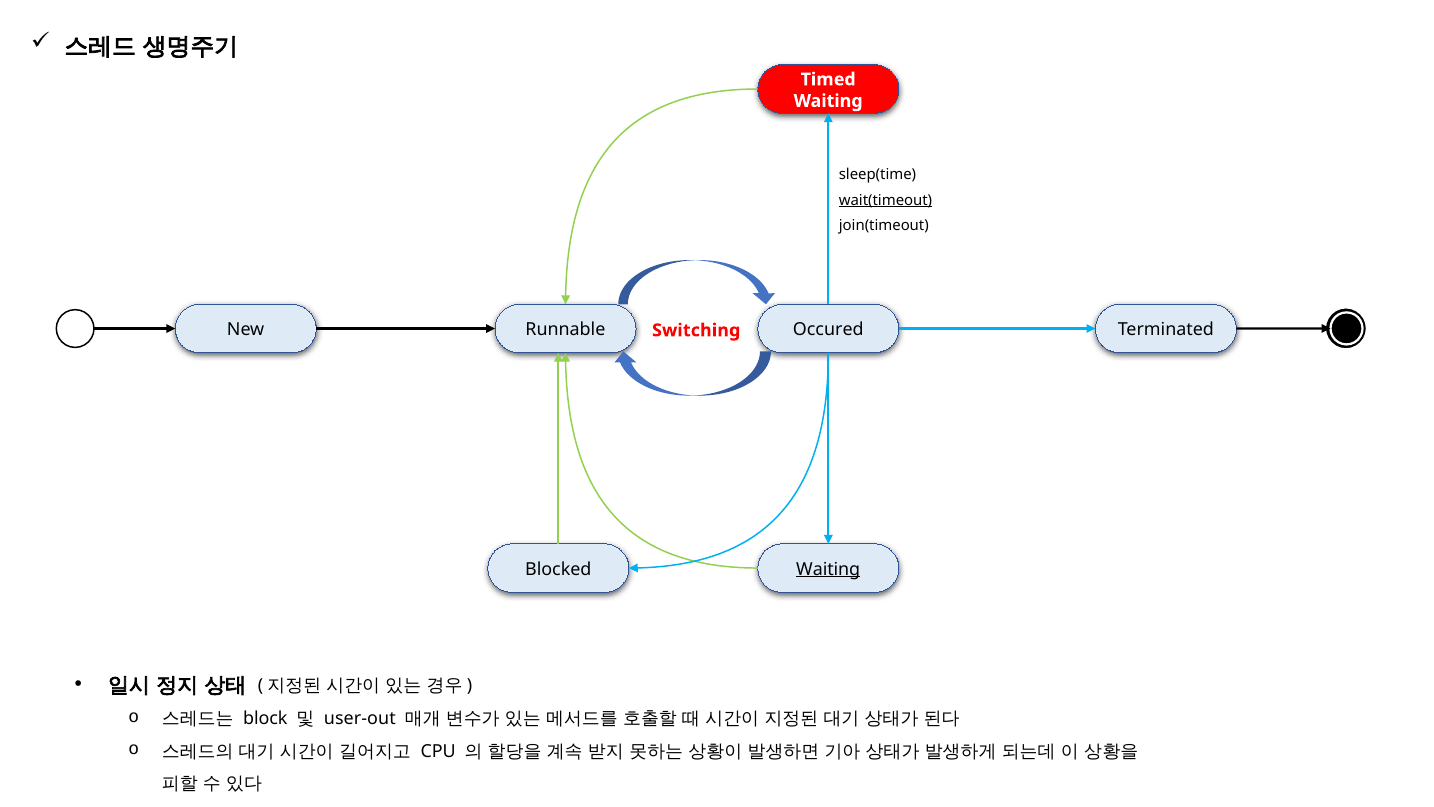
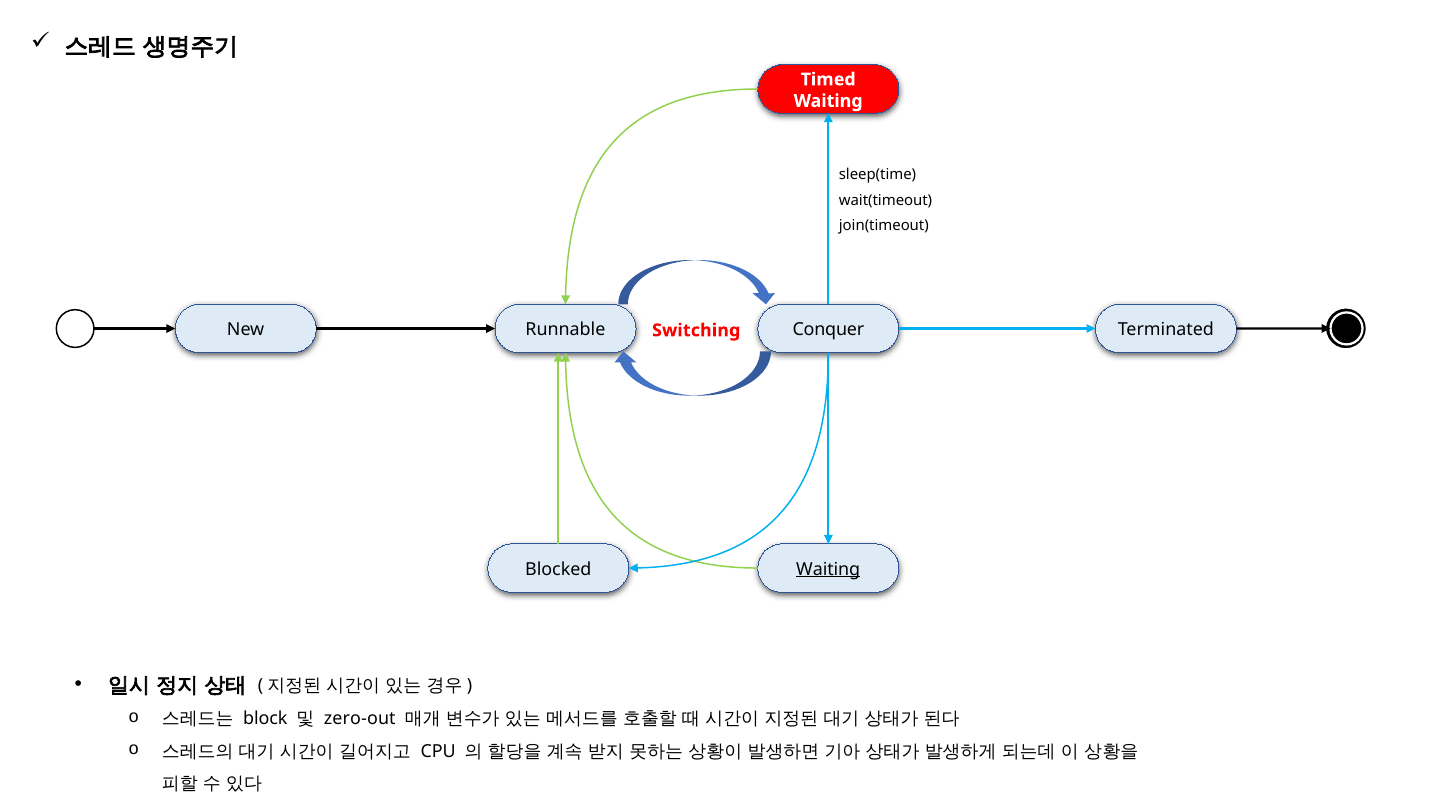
wait(timeout underline: present -> none (886, 200)
Occured: Occured -> Conquer (828, 330)
user-out: user-out -> zero-out (360, 719)
